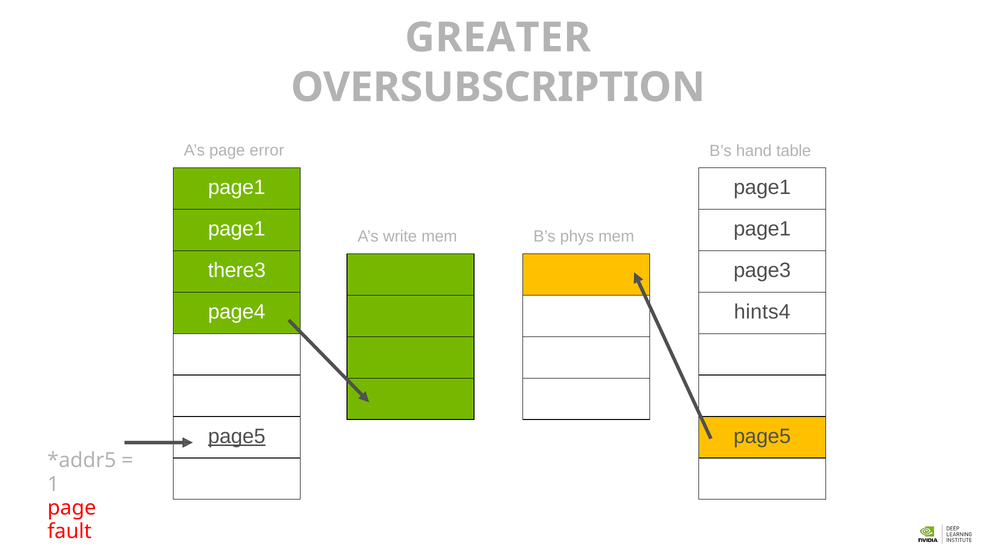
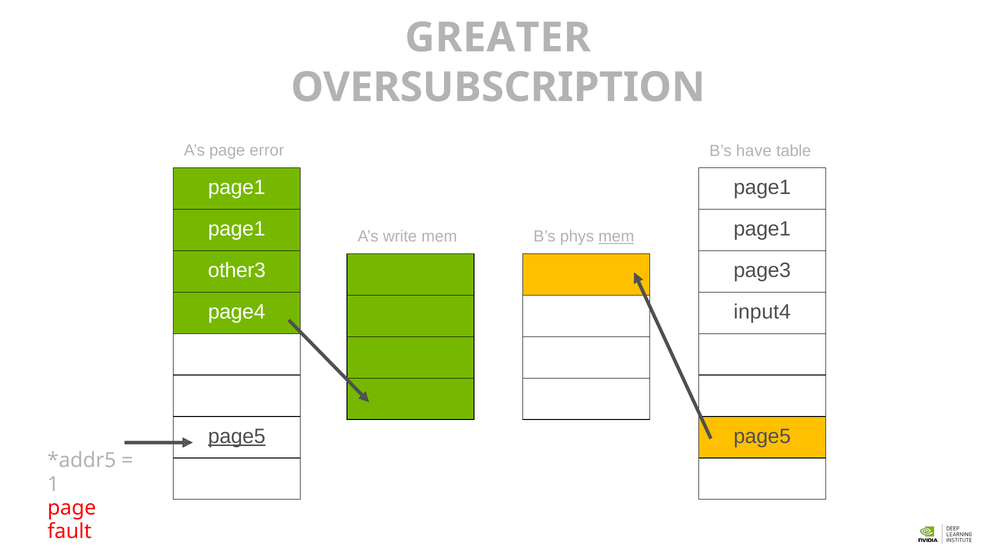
hand: hand -> have (754, 151)
mem underline: none -> present (616, 236)
there3: there3 -> other3 (237, 270)
hints4: hints4 -> input4 (762, 312)
